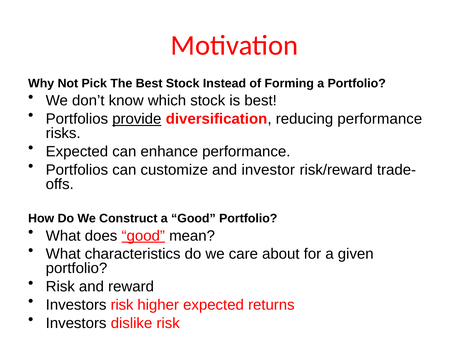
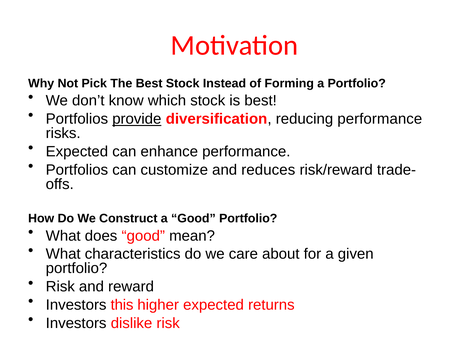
investor: investor -> reduces (268, 170)
good underline: present -> none (143, 236)
Investors risk: risk -> this (122, 306)
